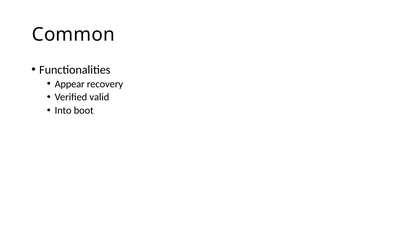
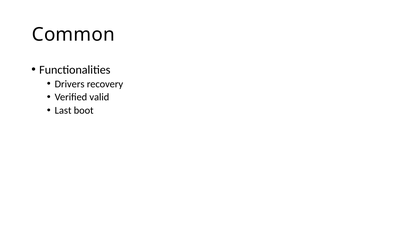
Appear: Appear -> Drivers (70, 84)
Into: Into -> Last (63, 111)
